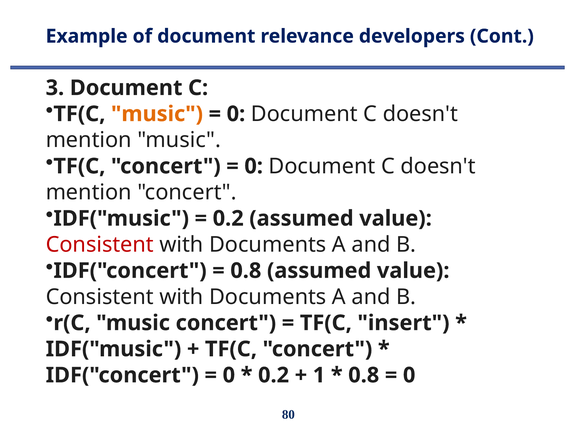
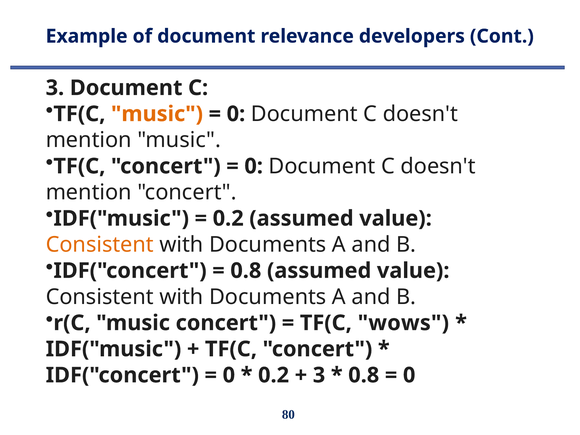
Consistent colour: red -> orange (100, 245)
insert: insert -> wows (403, 323)
1: 1 -> 3 (319, 375)
